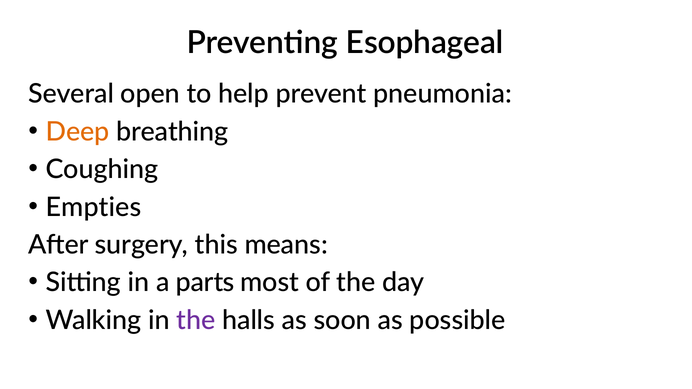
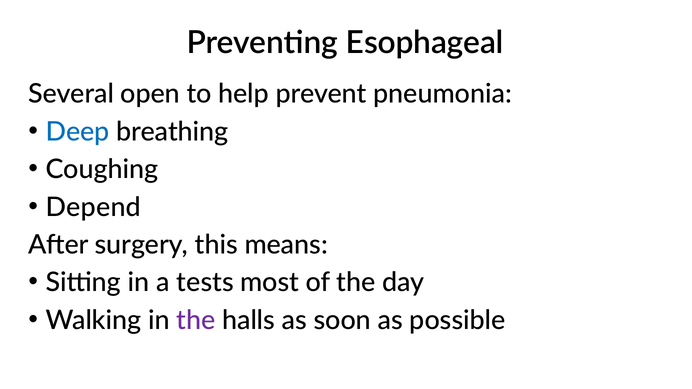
Deep colour: orange -> blue (78, 132)
Empties: Empties -> Depend (93, 207)
parts: parts -> tests (205, 283)
